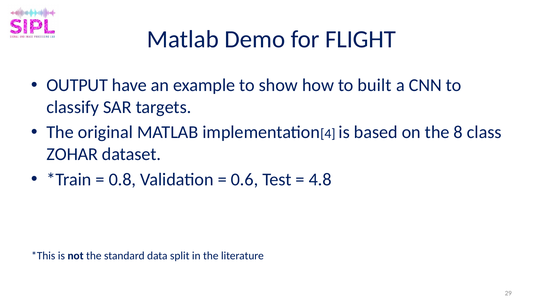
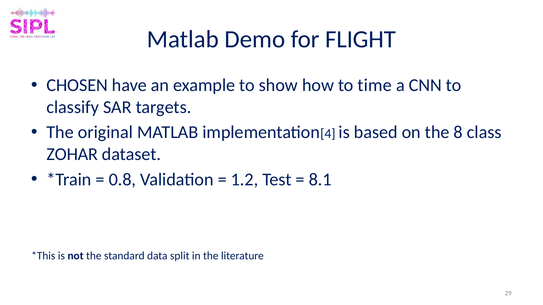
OUTPUT: OUTPUT -> CHOSEN (77, 85)
built: built -> time (375, 85)
0.6: 0.6 -> 1.2 (245, 180)
4.8: 4.8 -> 8.1 (320, 180)
